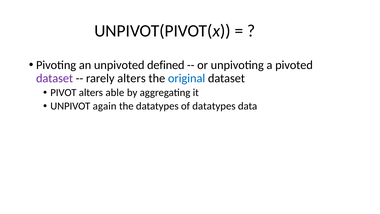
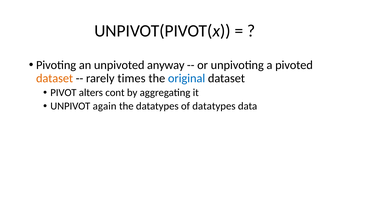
defined: defined -> anyway (166, 65)
dataset colour: purple -> orange (55, 78)
rarely alters: alters -> times (131, 78)
able: able -> cont (115, 93)
